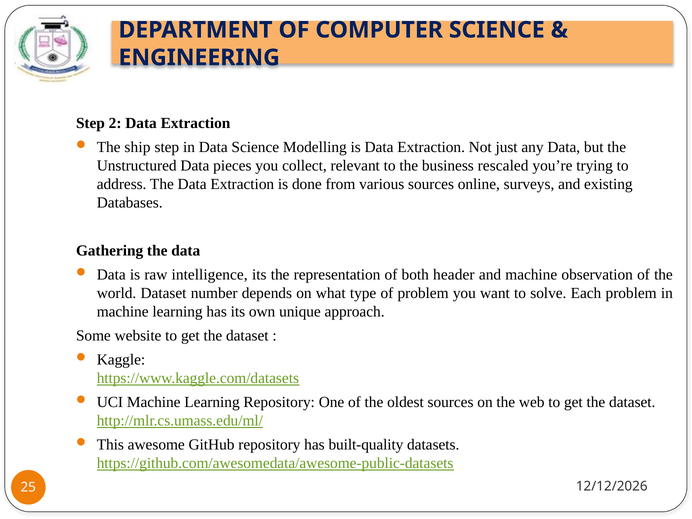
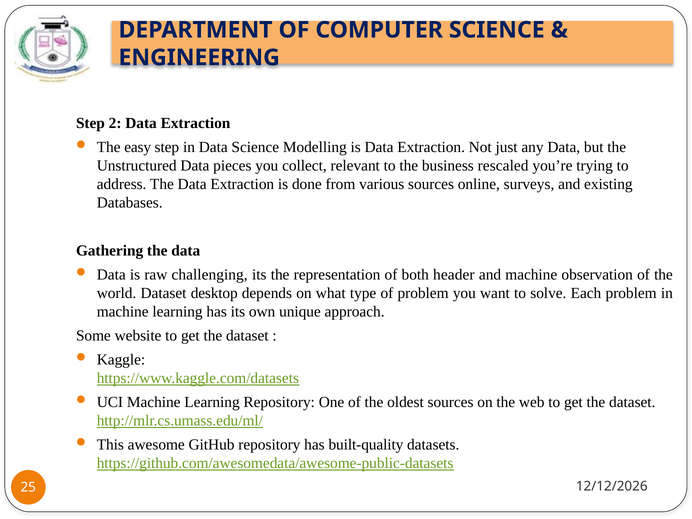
ship: ship -> easy (138, 147)
intelligence: intelligence -> challenging (210, 275)
number: number -> desktop (214, 293)
